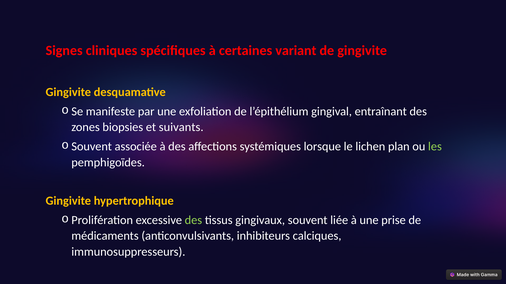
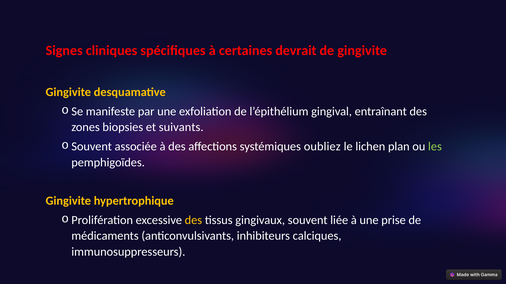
variant: variant -> devrait (296, 51)
lorsque: lorsque -> oubliez (322, 147)
des colour: light green -> yellow (193, 221)
